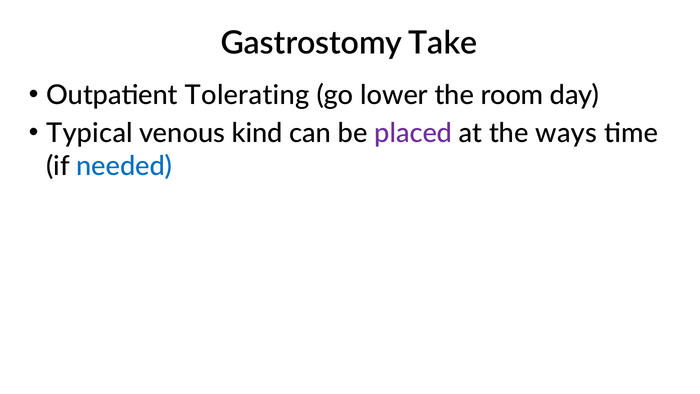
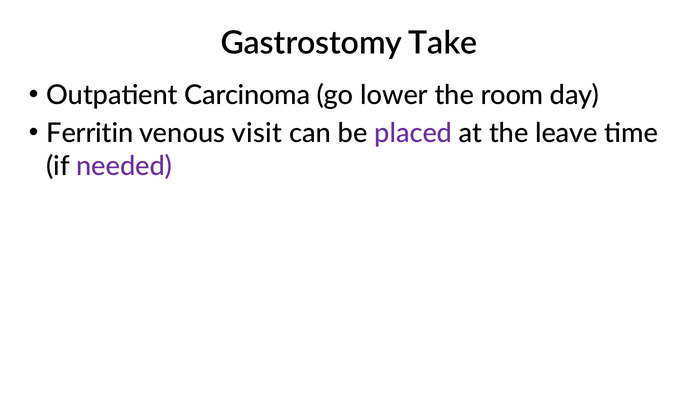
Tolerating: Tolerating -> Carcinoma (247, 95)
Typical: Typical -> Ferritin (90, 133)
kind: kind -> visit (257, 133)
ways: ways -> leave (566, 133)
needed colour: blue -> purple (124, 166)
